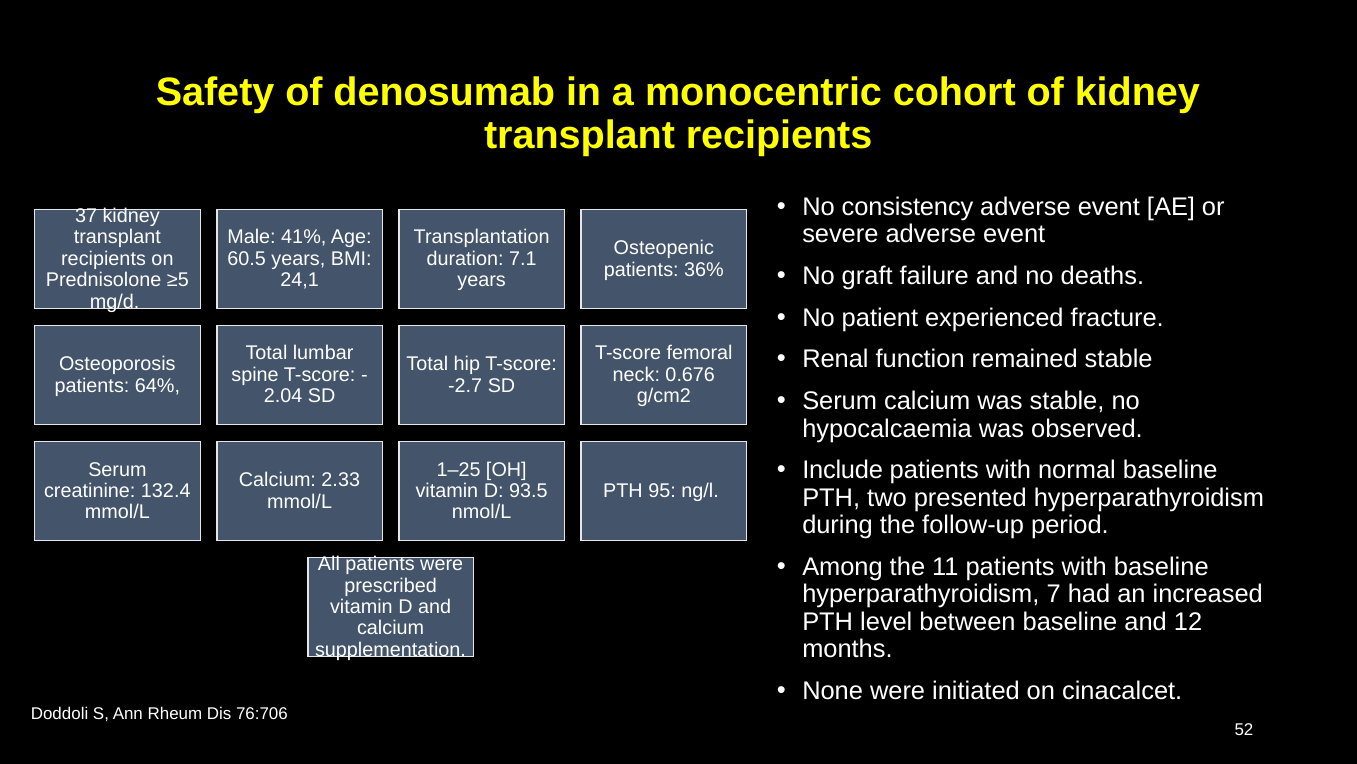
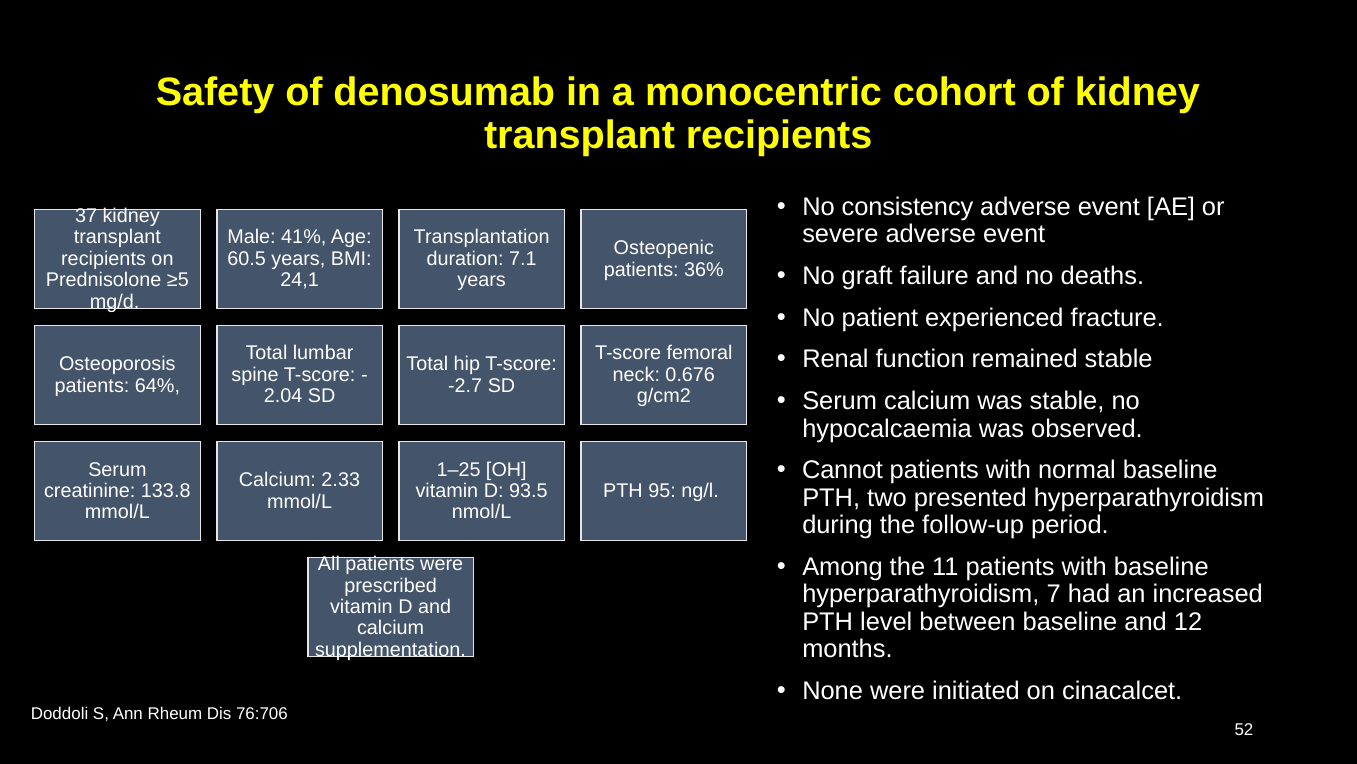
Include: Include -> Cannot (843, 470)
132.4: 132.4 -> 133.8 (166, 490)
